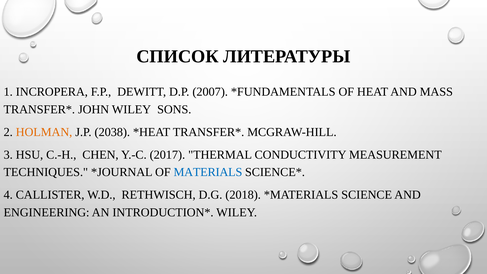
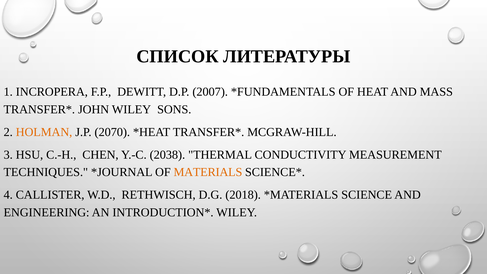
2038: 2038 -> 2070 (112, 132)
2017: 2017 -> 2038 (167, 155)
MATERIALS colour: blue -> orange (208, 172)
